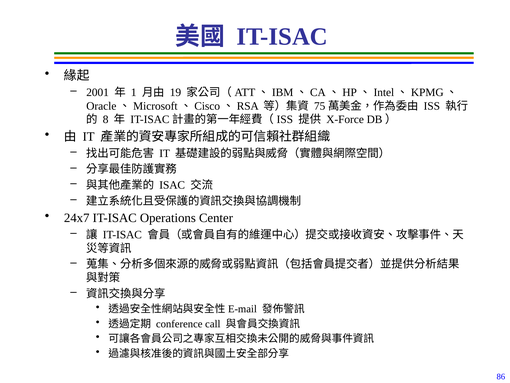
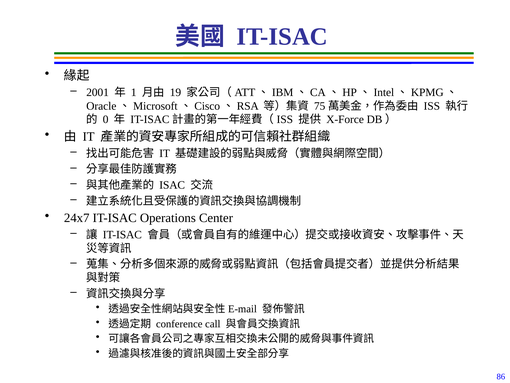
8: 8 -> 0 (106, 119)
